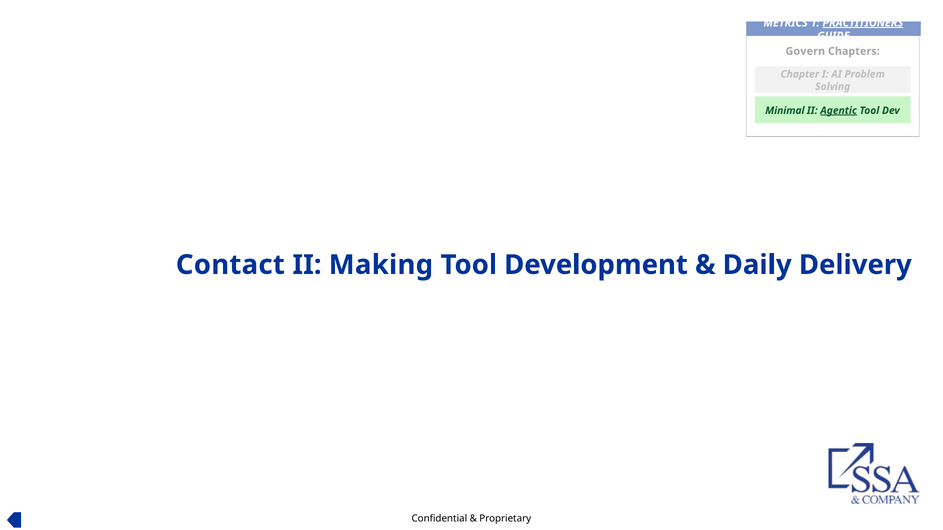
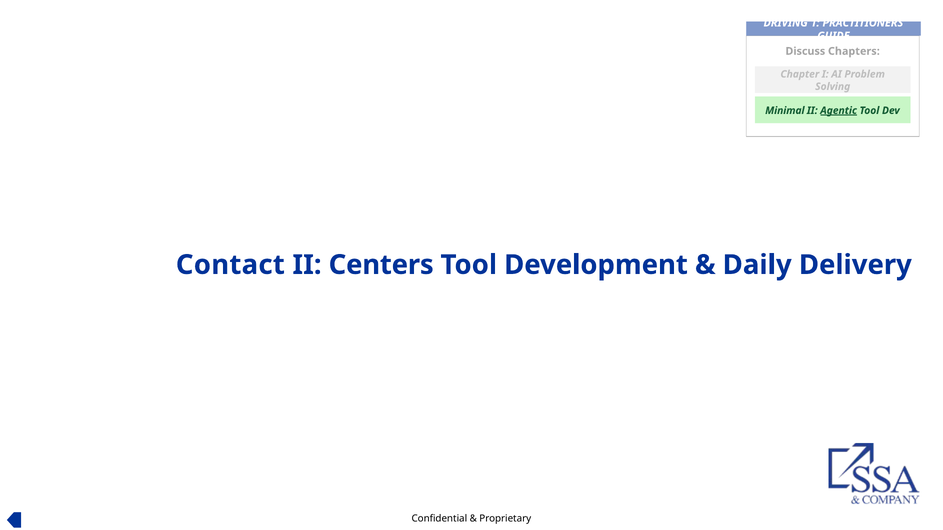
METRICS: METRICS -> DRIVING (786, 23)
PRACTITIONERS underline: present -> none (863, 23)
Govern: Govern -> Discuss (805, 51)
Making: Making -> Centers (381, 265)
